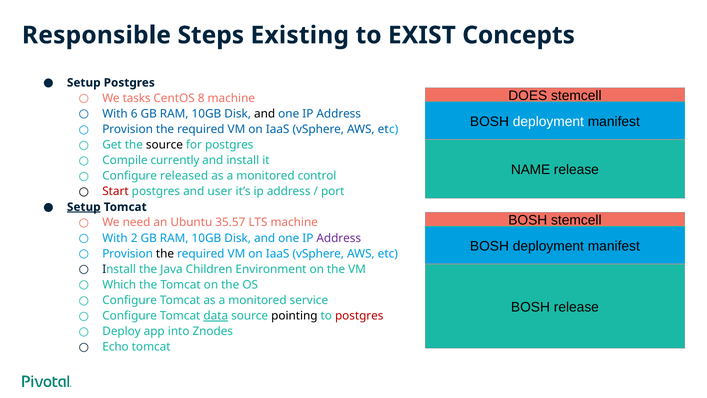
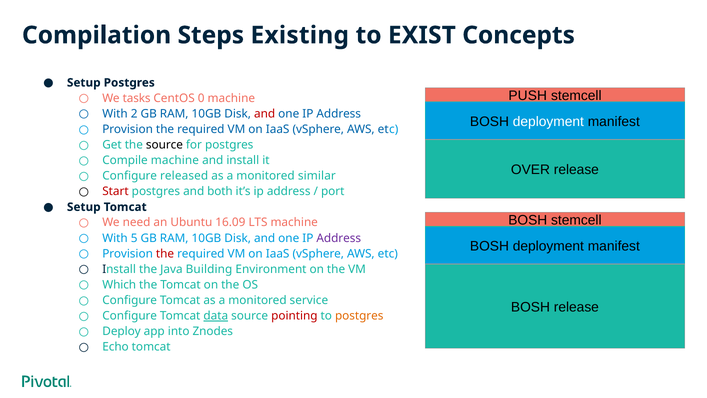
Responsible: Responsible -> Compilation (97, 35)
DOES: DOES -> PUSH (528, 96)
8: 8 -> 0 (201, 98)
6: 6 -> 2 (134, 114)
and colour: black -> red (265, 114)
Compile currently: currently -> machine (175, 160)
NAME: NAME -> OVER (530, 170)
control: control -> similar (317, 176)
user: user -> both (220, 191)
Setup underline: present -> none (84, 207)
35.57: 35.57 -> 16.09 (230, 222)
2: 2 -> 5 (134, 238)
the colour: black -> red (165, 253)
Children: Children -> Building (209, 269)
pointing colour: black -> red (294, 316)
postgres colour: red -> orange (359, 316)
